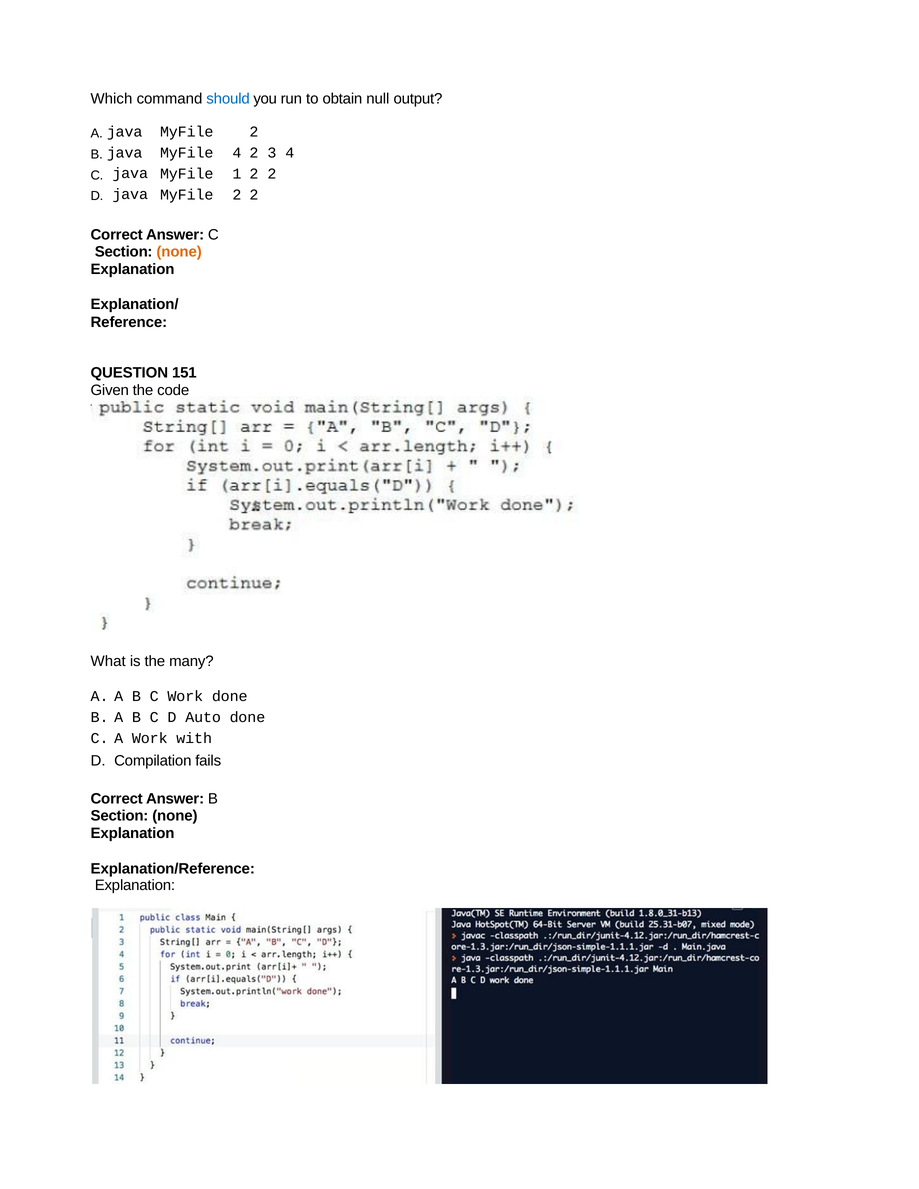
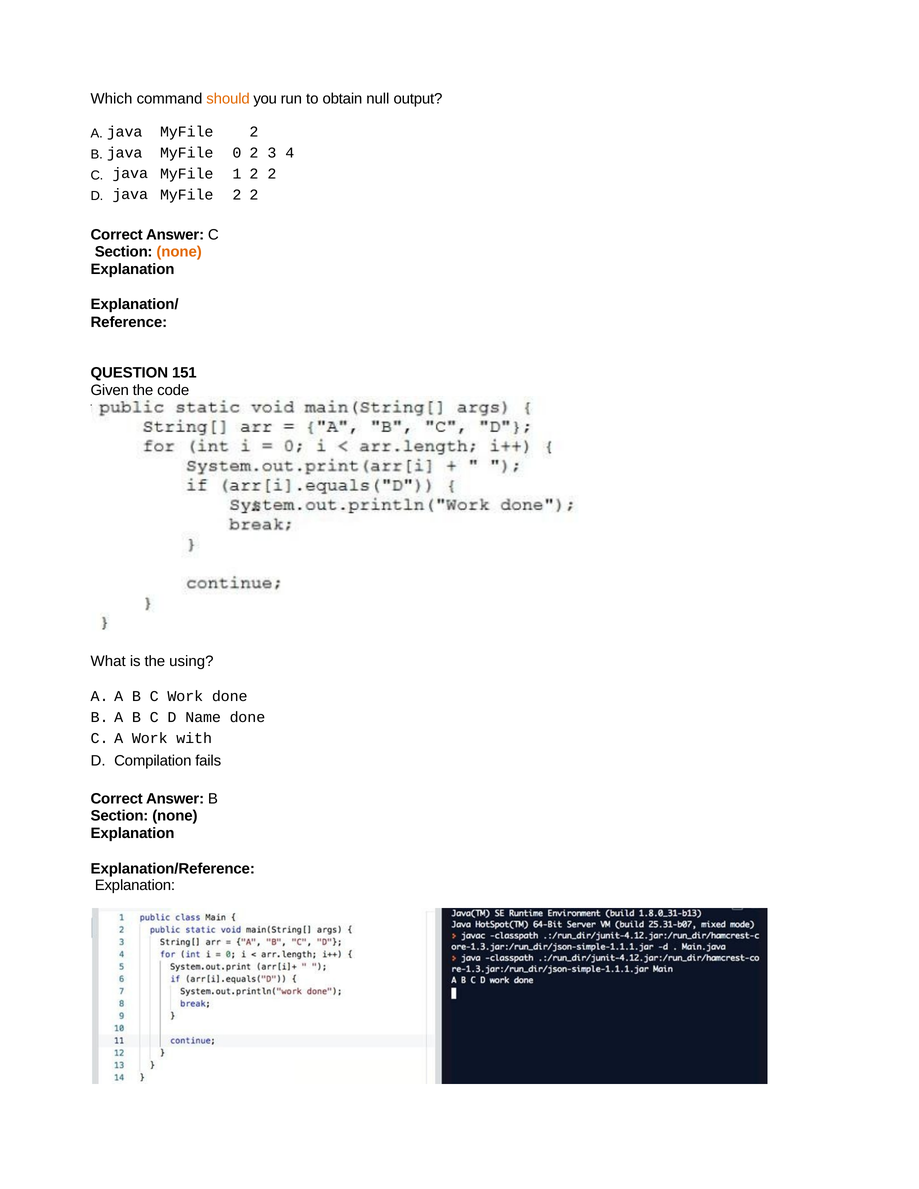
should colour: blue -> orange (228, 99)
MyFile 4: 4 -> 0 (237, 153)
many: many -> using (191, 661)
Auto: Auto -> Name (203, 717)
